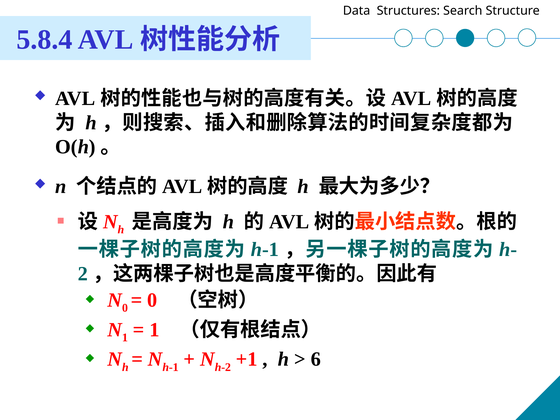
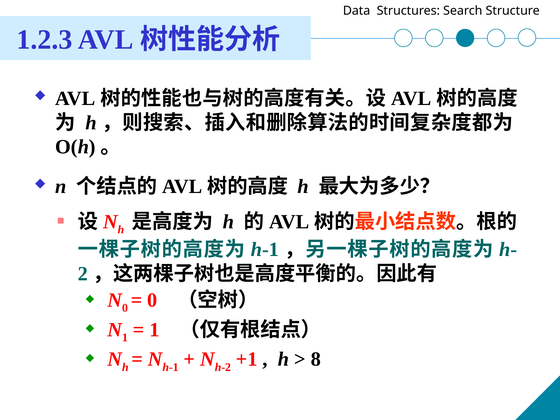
5.8.4: 5.8.4 -> 1.2.3 (44, 40)
6: 6 -> 8 (316, 359)
